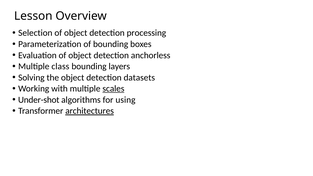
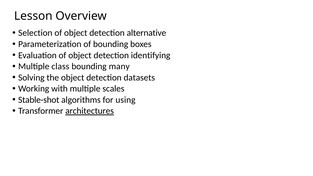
processing: processing -> alternative (146, 33)
anchorless: anchorless -> identifying (151, 55)
layers: layers -> many (119, 66)
scales underline: present -> none (113, 89)
Under-shot: Under-shot -> Stable-shot (39, 100)
